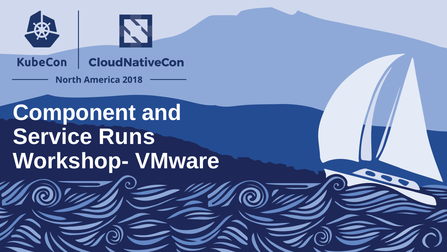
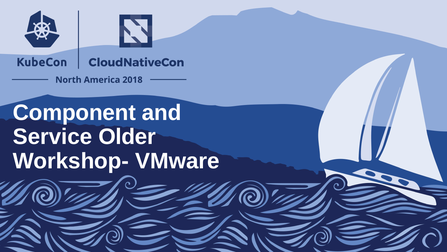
Runs: Runs -> Older (127, 137)
